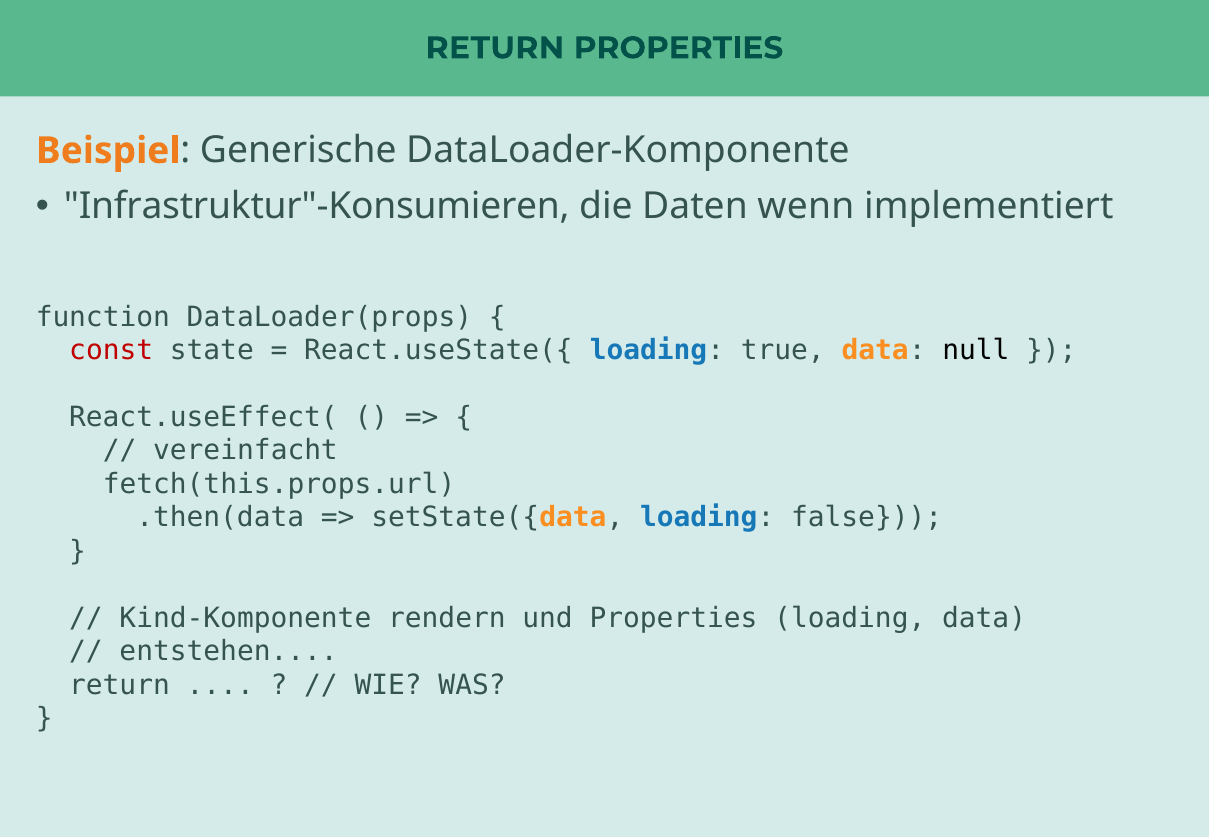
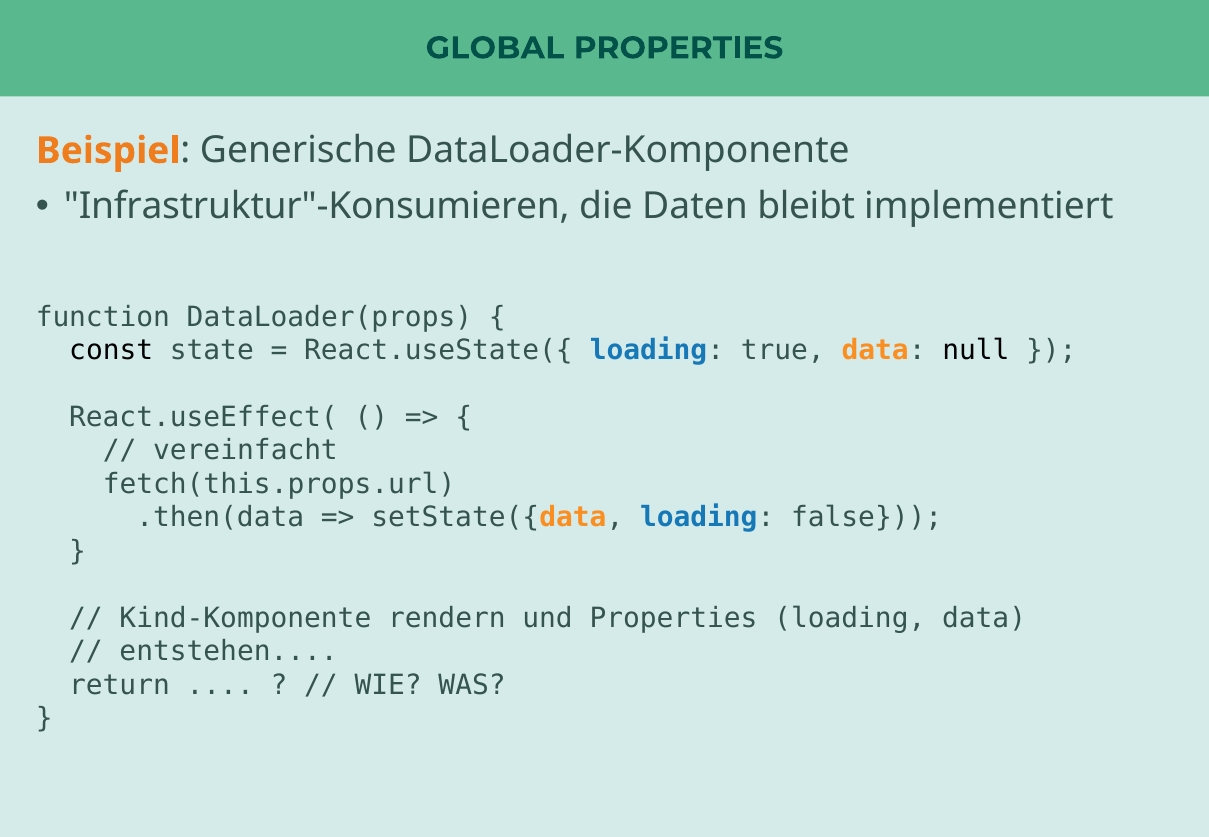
RETURN: RETURN -> GLOBAL (495, 48)
wenn: wenn -> bleibt (806, 206)
const colour: red -> black (111, 350)
